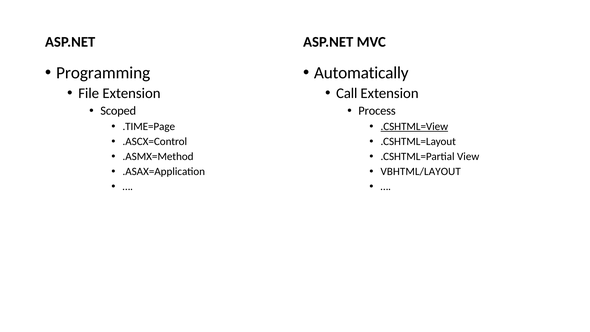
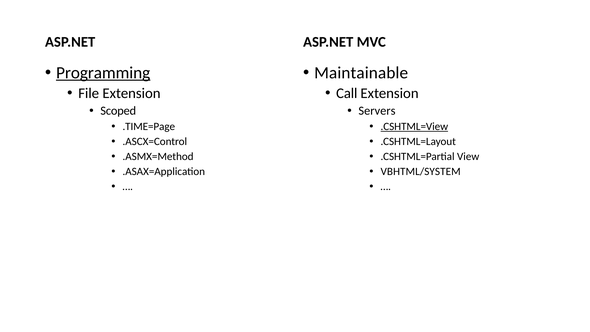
Programming underline: none -> present (103, 73)
Automatically: Automatically -> Maintainable (361, 73)
Process: Process -> Servers (377, 111)
VBHTML/LAYOUT: VBHTML/LAYOUT -> VBHTML/SYSTEM (421, 172)
